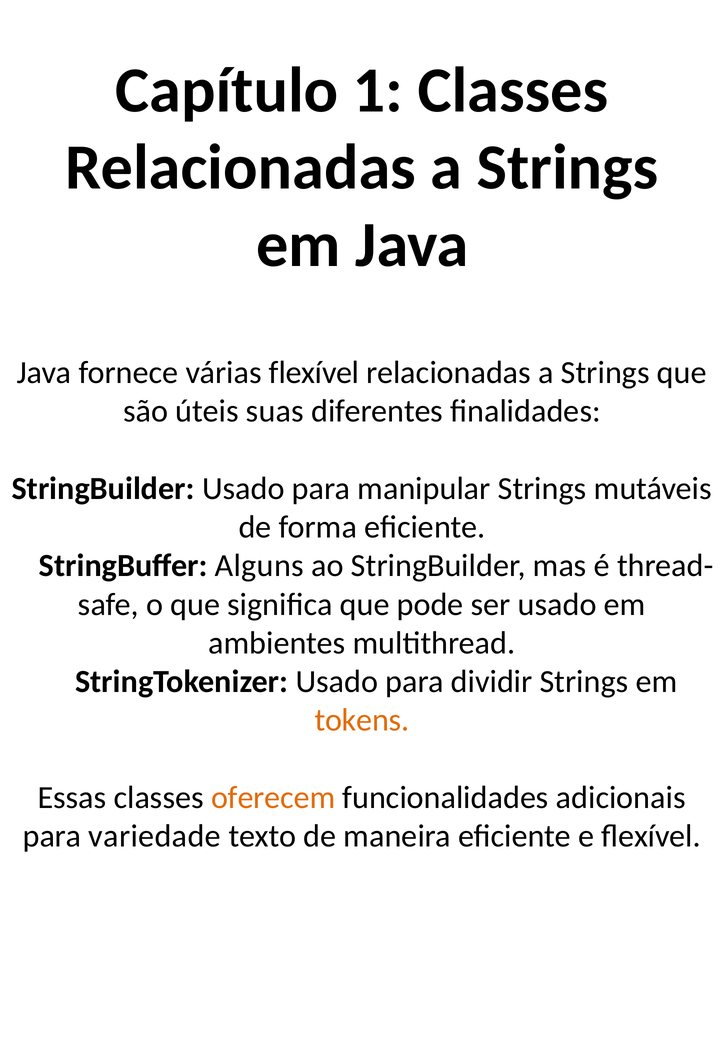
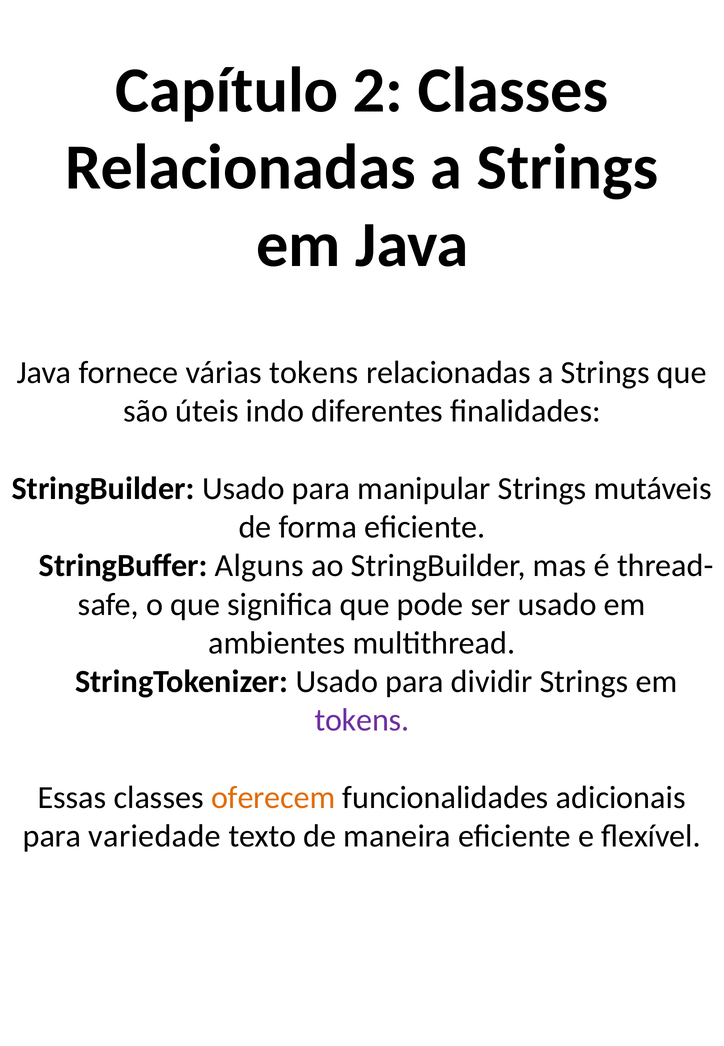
1: 1 -> 2 (378, 90)
várias flexível: flexível -> tokens (314, 373)
suas: suas -> indo (275, 411)
tokens colour: orange -> purple (362, 720)
